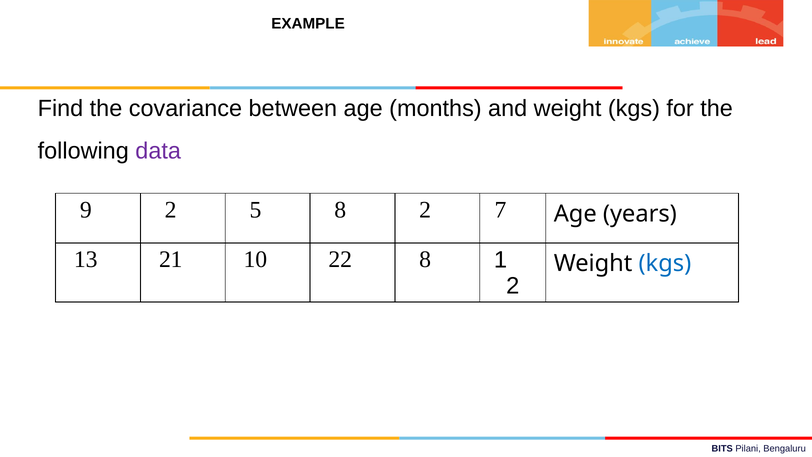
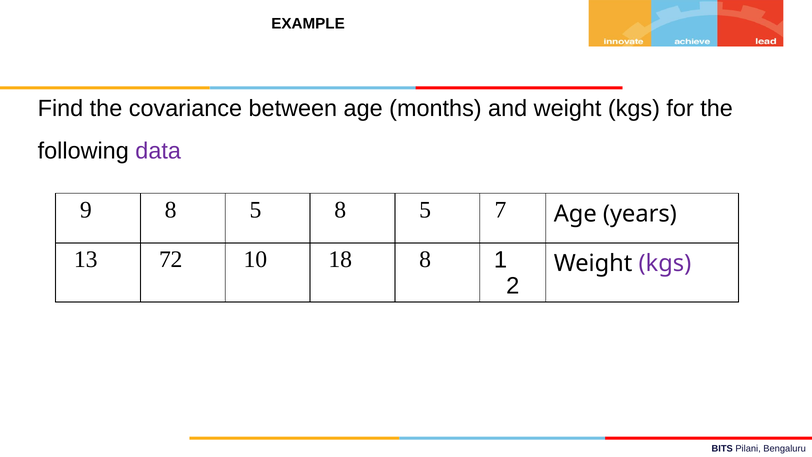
9 2: 2 -> 8 (171, 210)
5 8 2: 2 -> 5 (425, 210)
21: 21 -> 72 (171, 259)
22: 22 -> 18 (340, 259)
kgs colour: blue -> purple (665, 263)
